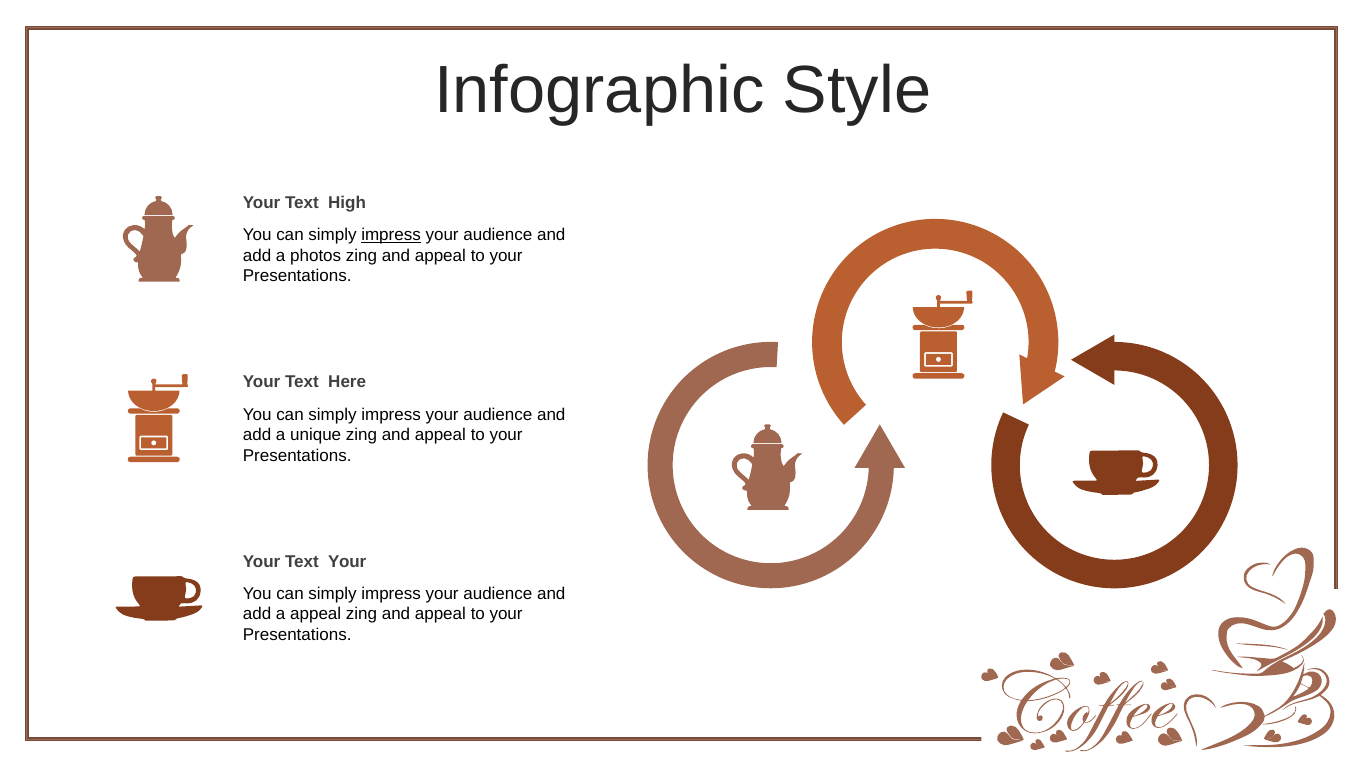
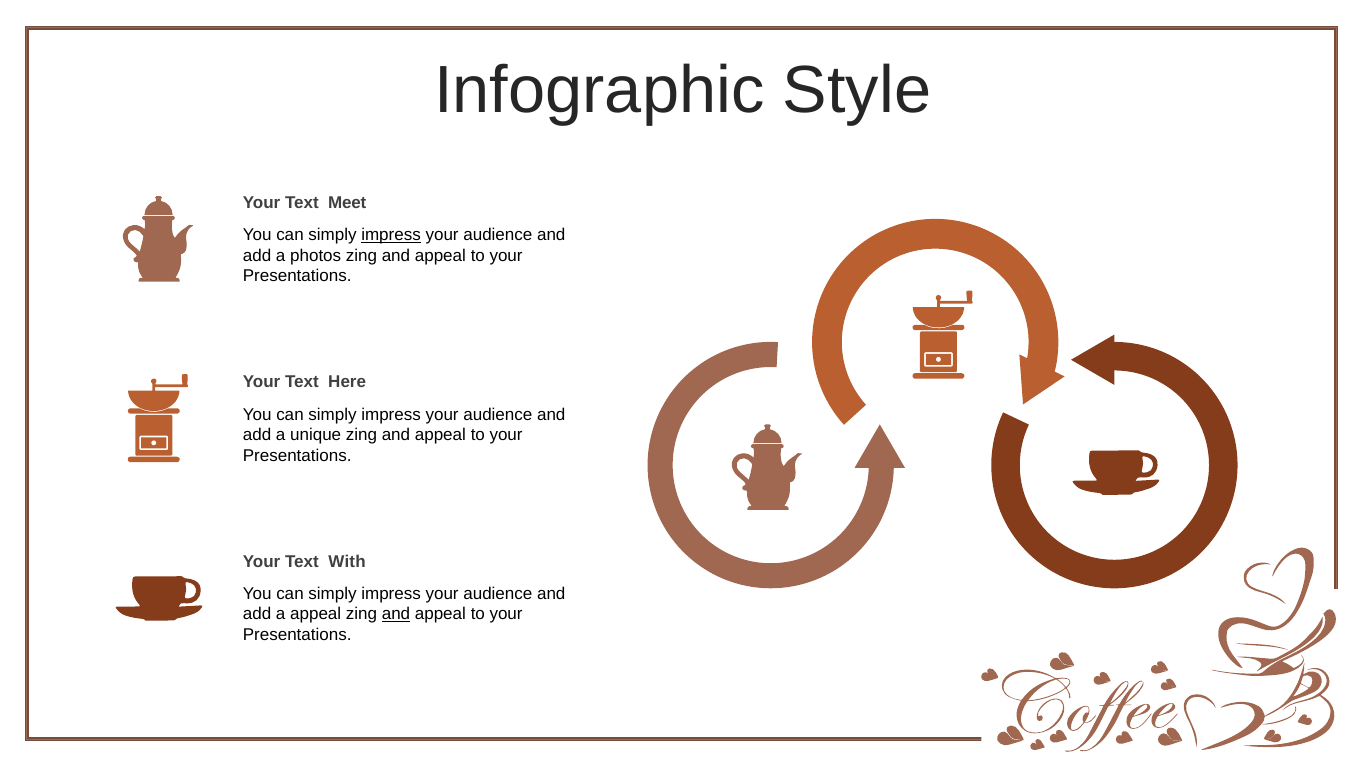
High: High -> Meet (347, 203)
Text Your: Your -> With (347, 561)
and underline: none -> present (396, 614)
